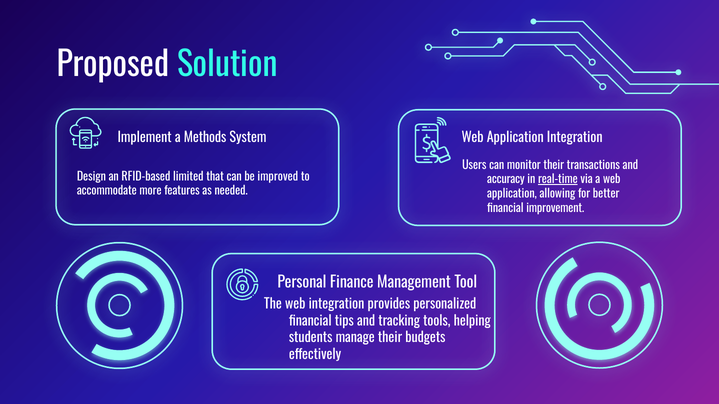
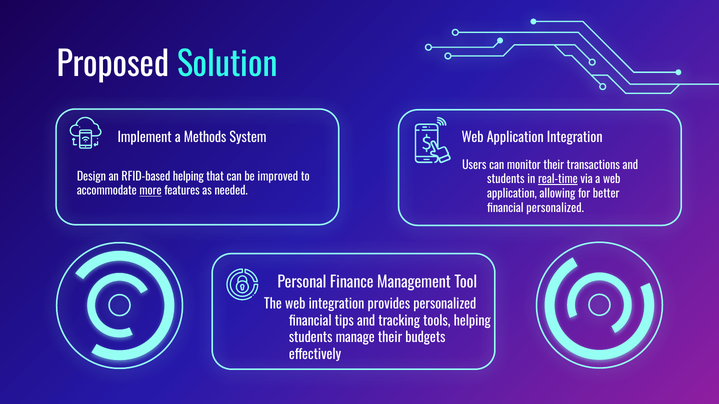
RFID-based limited: limited -> helping (188, 177)
accuracy: accuracy -> students (506, 180)
more underline: none -> present (151, 191)
financial improvement: improvement -> personalized (555, 208)
